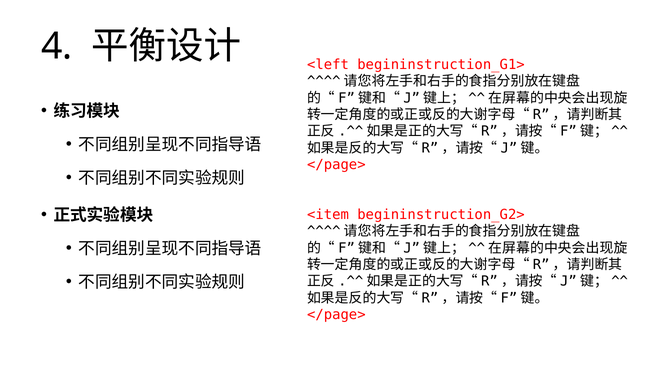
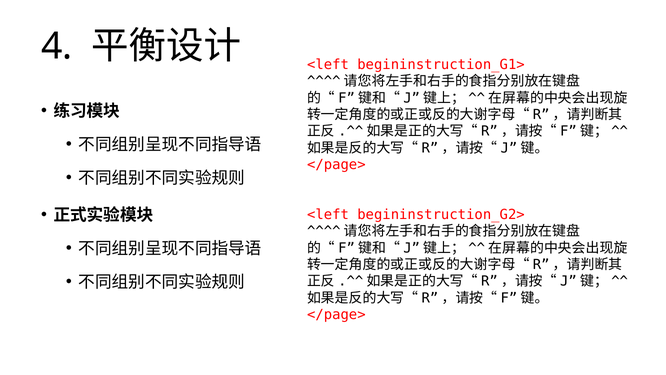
<item: <item -> <left (328, 214)
